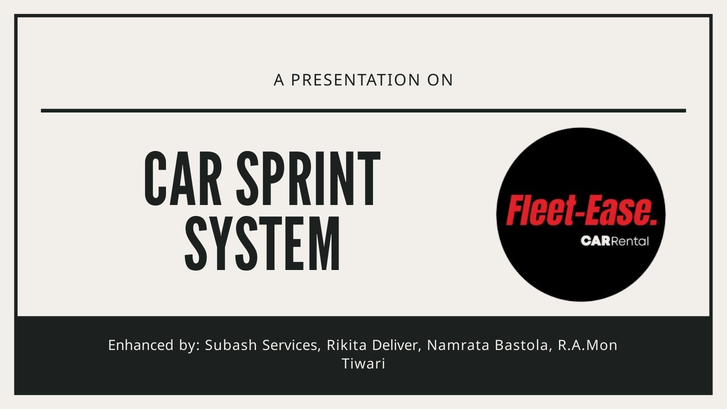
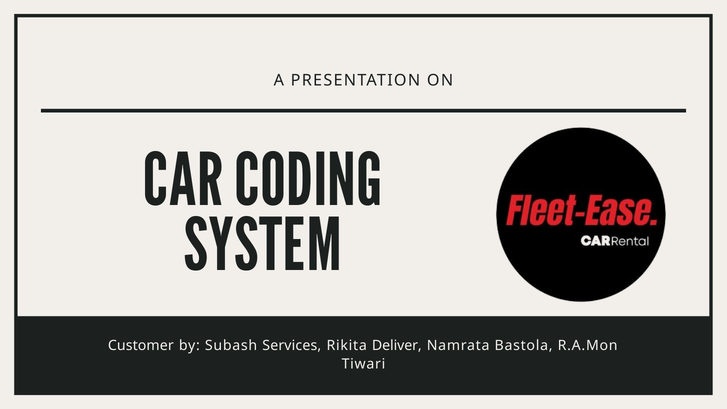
SPRINT: SPRINT -> CODING (308, 181)
Enhanced: Enhanced -> Customer (141, 345)
